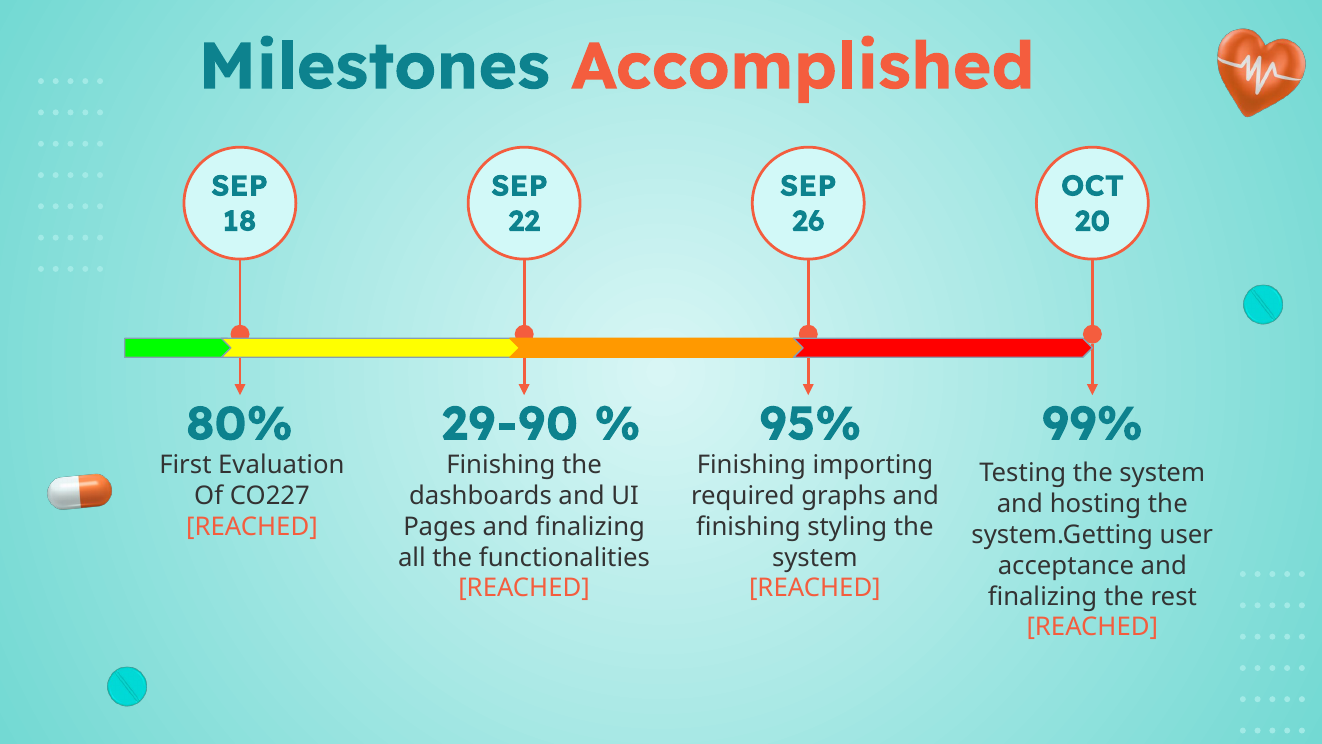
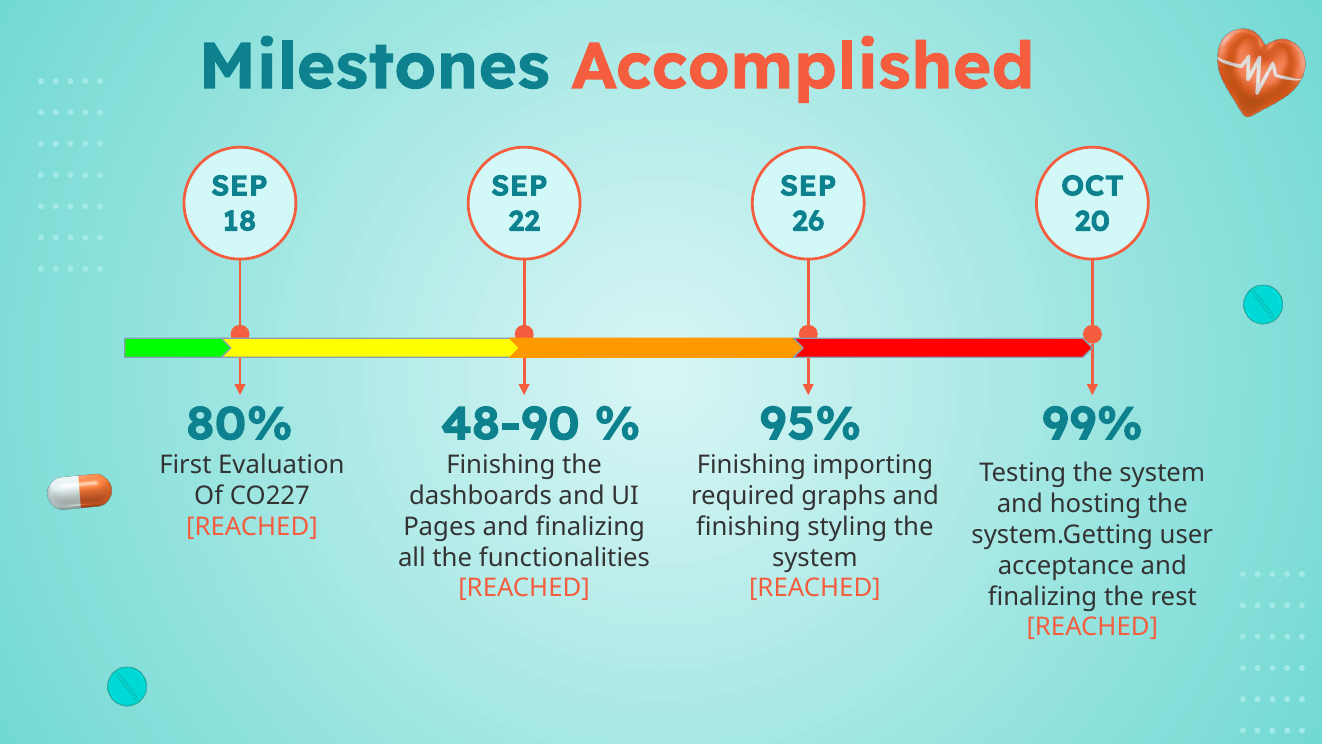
29-90: 29-90 -> 48-90 (510, 424)
